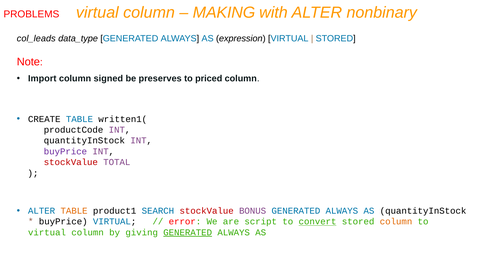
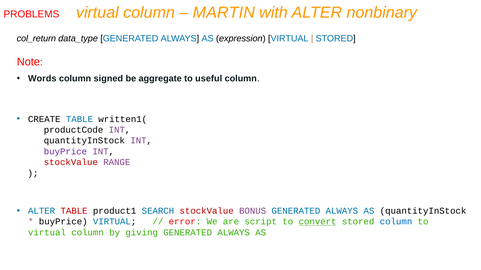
MAKING: MAKING -> MARTIN (224, 13)
col_leads: col_leads -> col_return (36, 39)
Import: Import -> Words (42, 79)
preserves: preserves -> aggregate (160, 79)
priced: priced -> useful (209, 79)
TOTAL: TOTAL -> RANGE (117, 163)
TABLE colour: orange -> red (74, 211)
column colour: orange -> blue (396, 222)
GENERATED underline: present -> none (188, 233)
